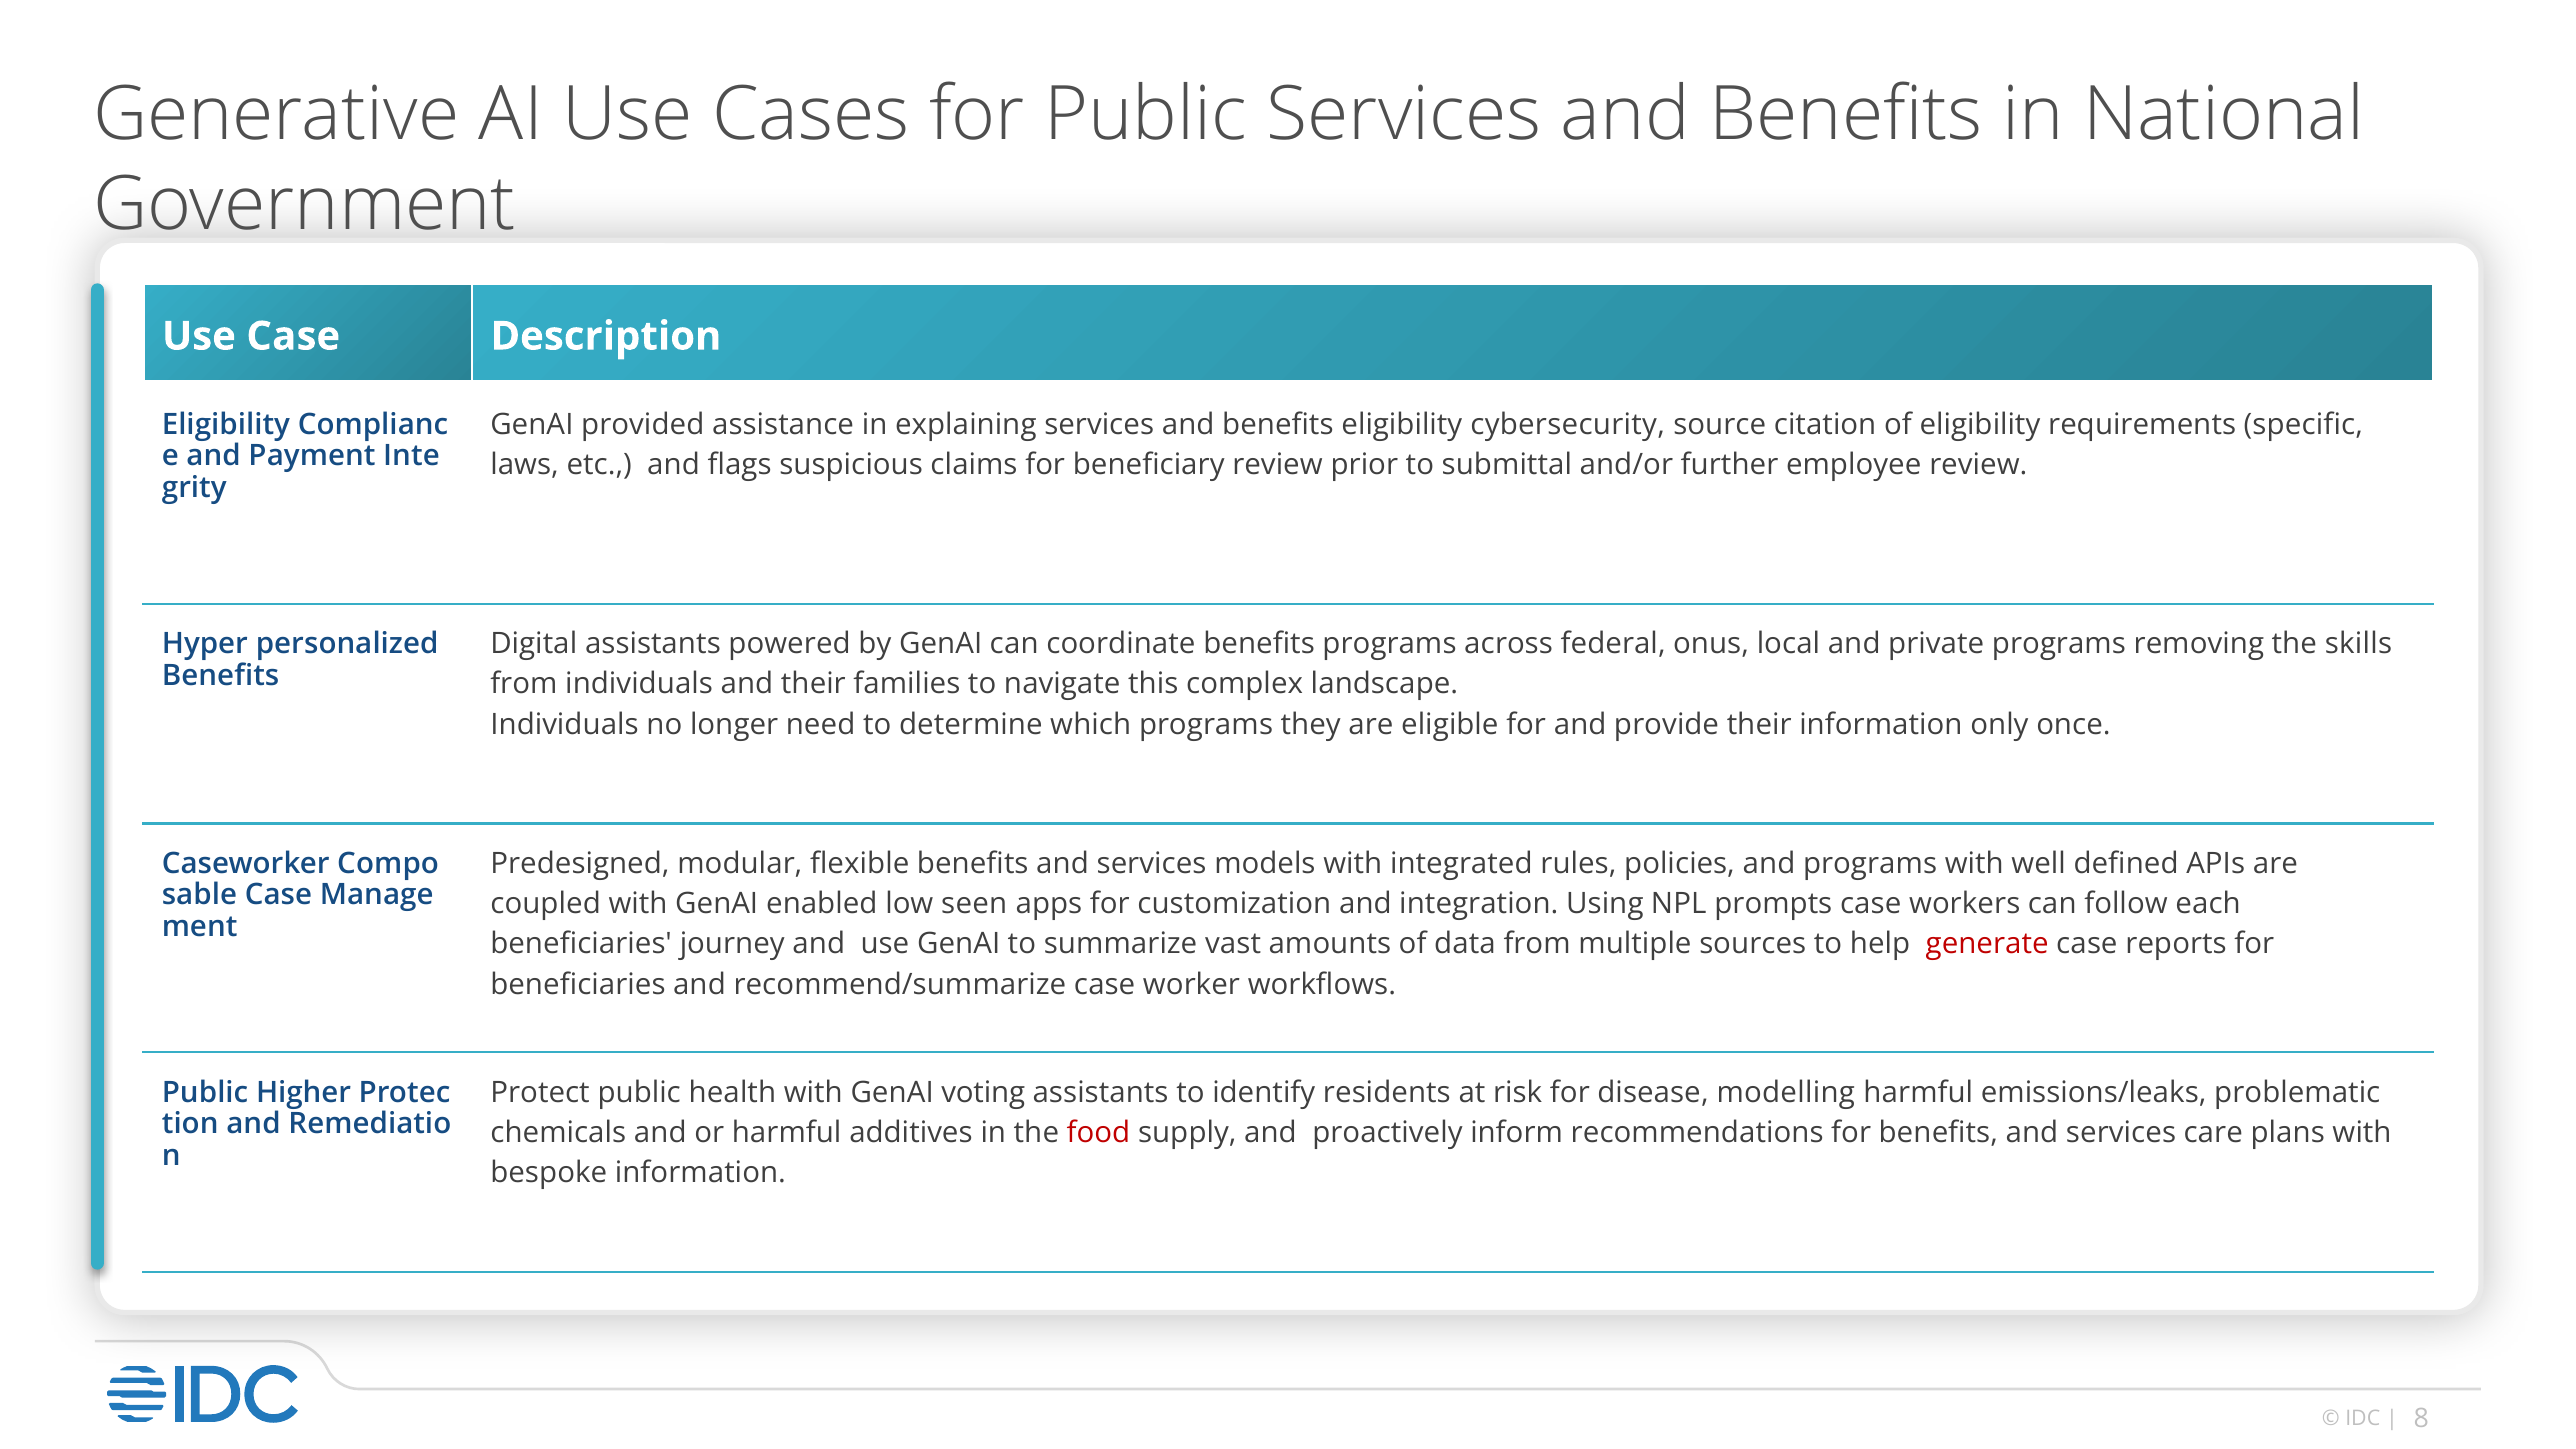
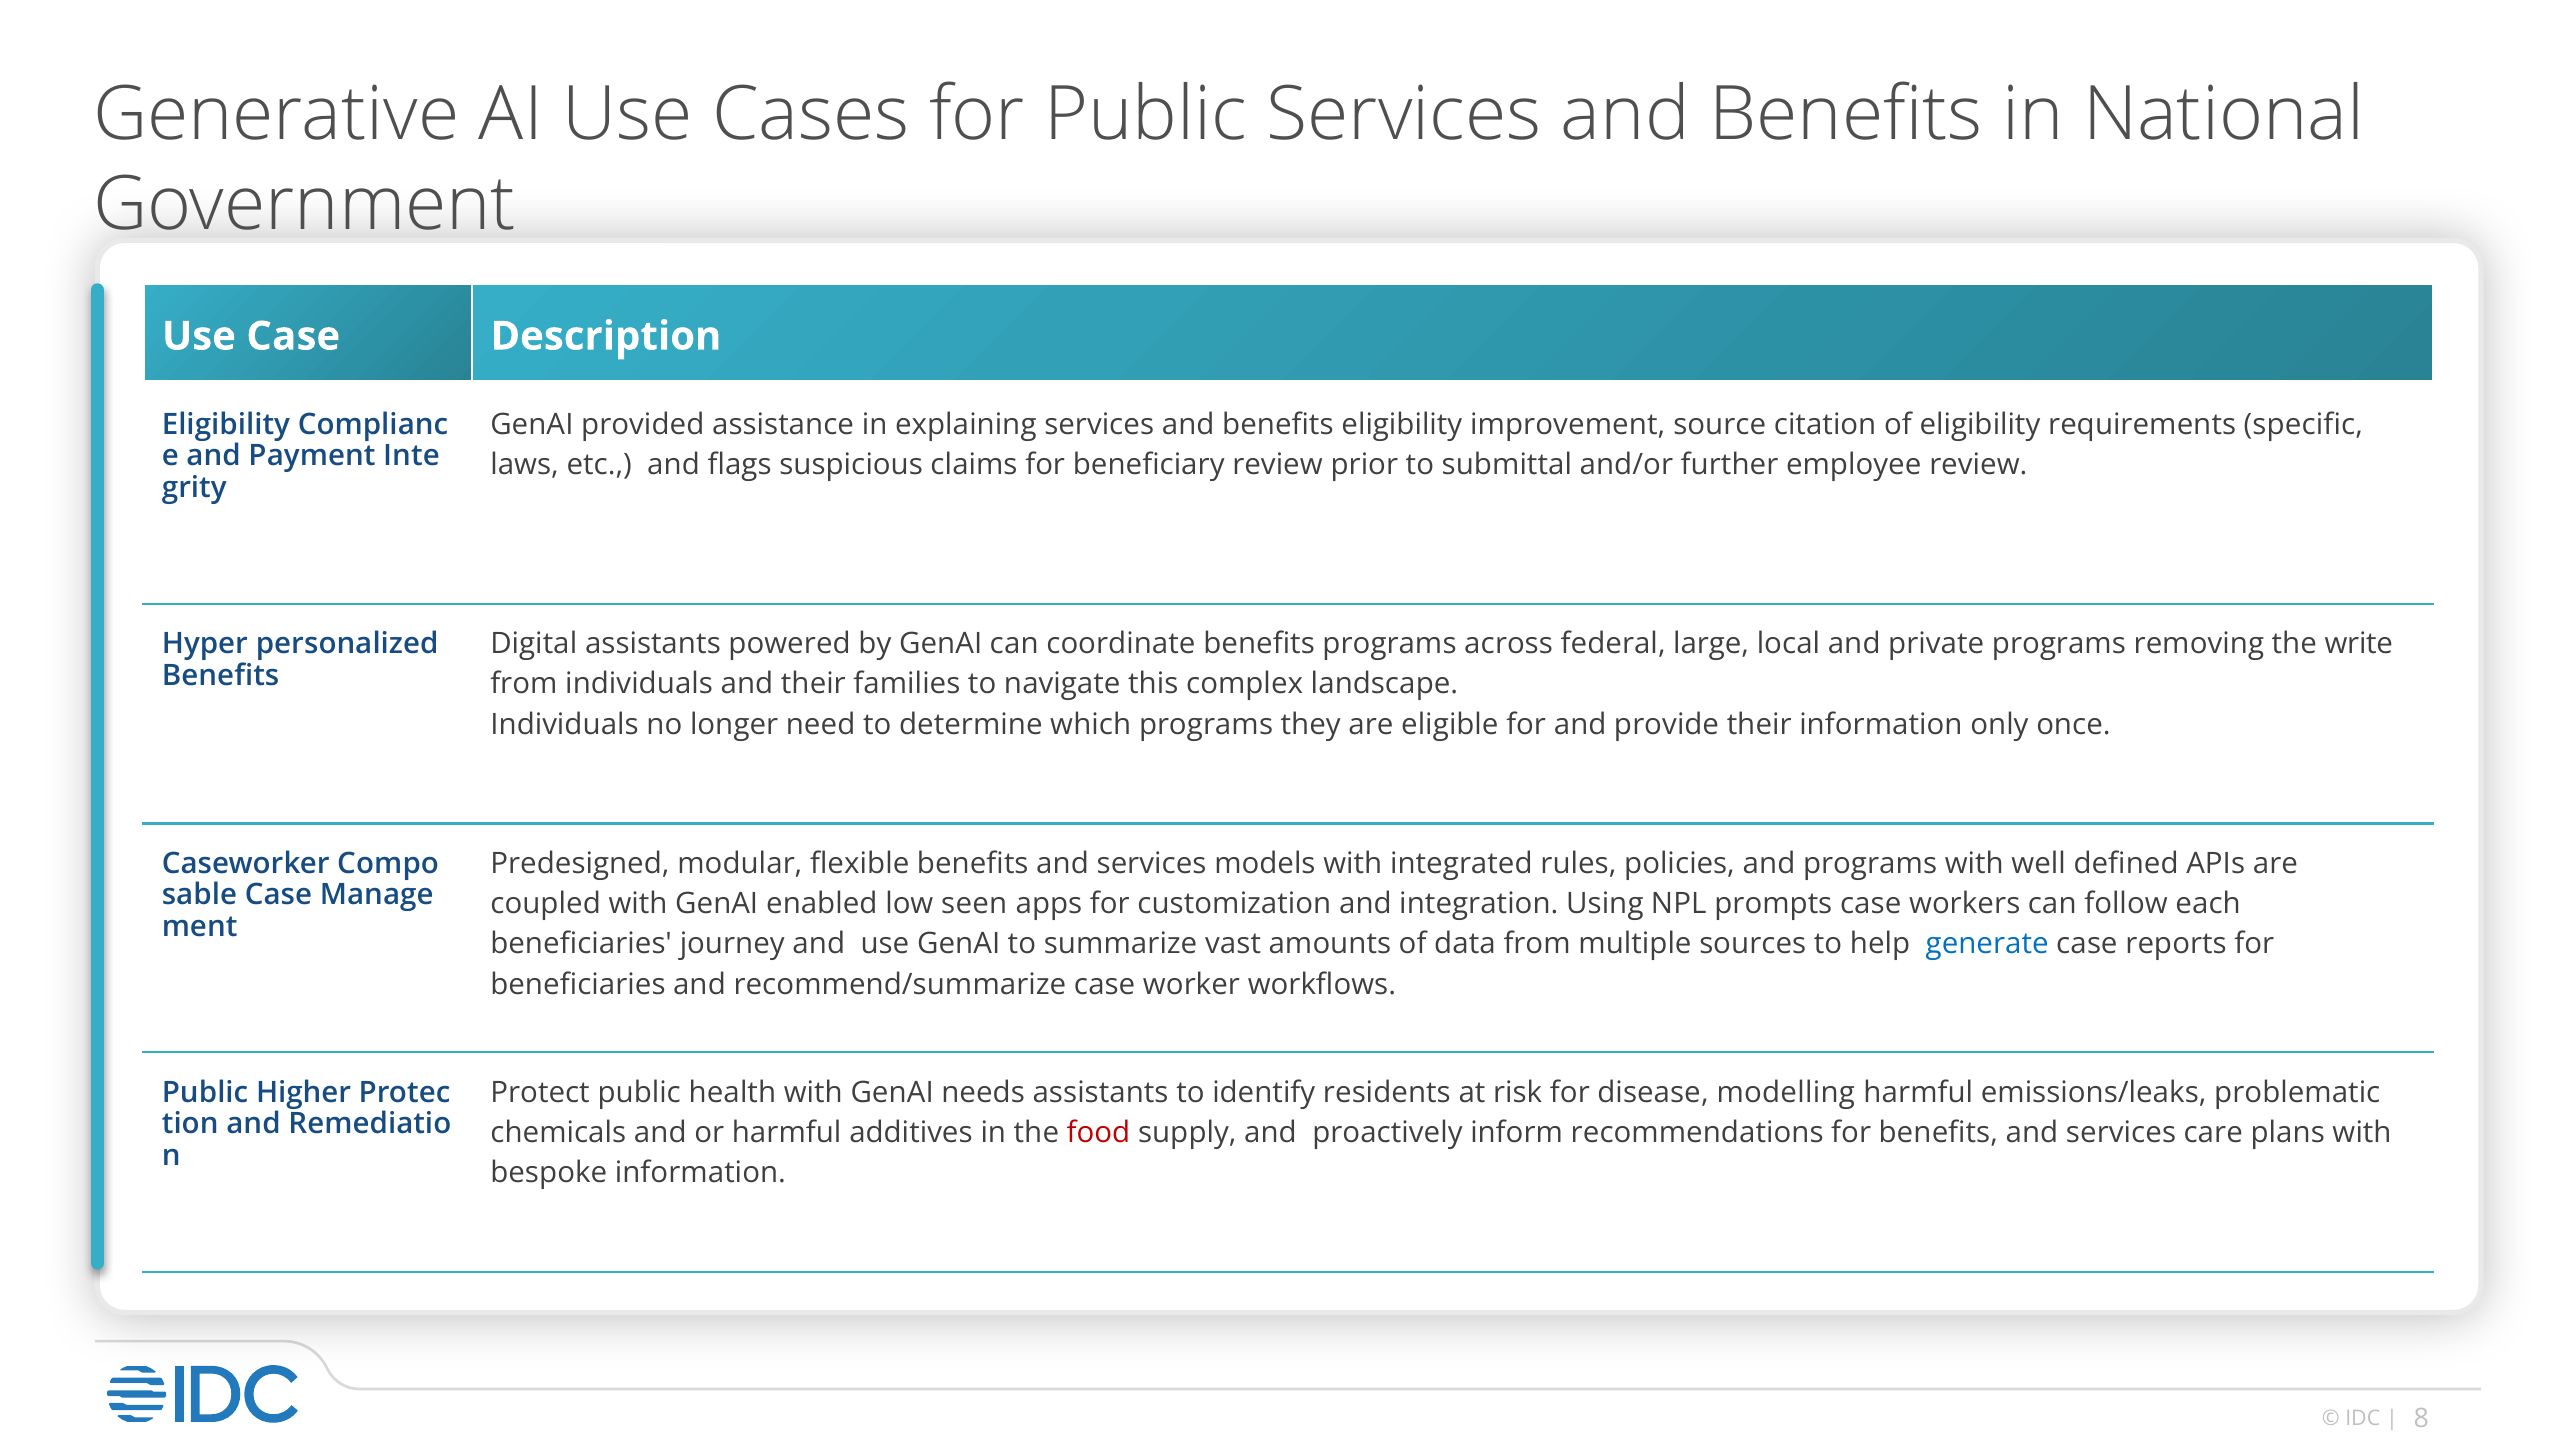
cybersecurity: cybersecurity -> improvement (1568, 424)
onus: onus -> large (1711, 644)
skills: skills -> write (2359, 644)
generate colour: red -> blue (1987, 944)
voting: voting -> needs (983, 1093)
